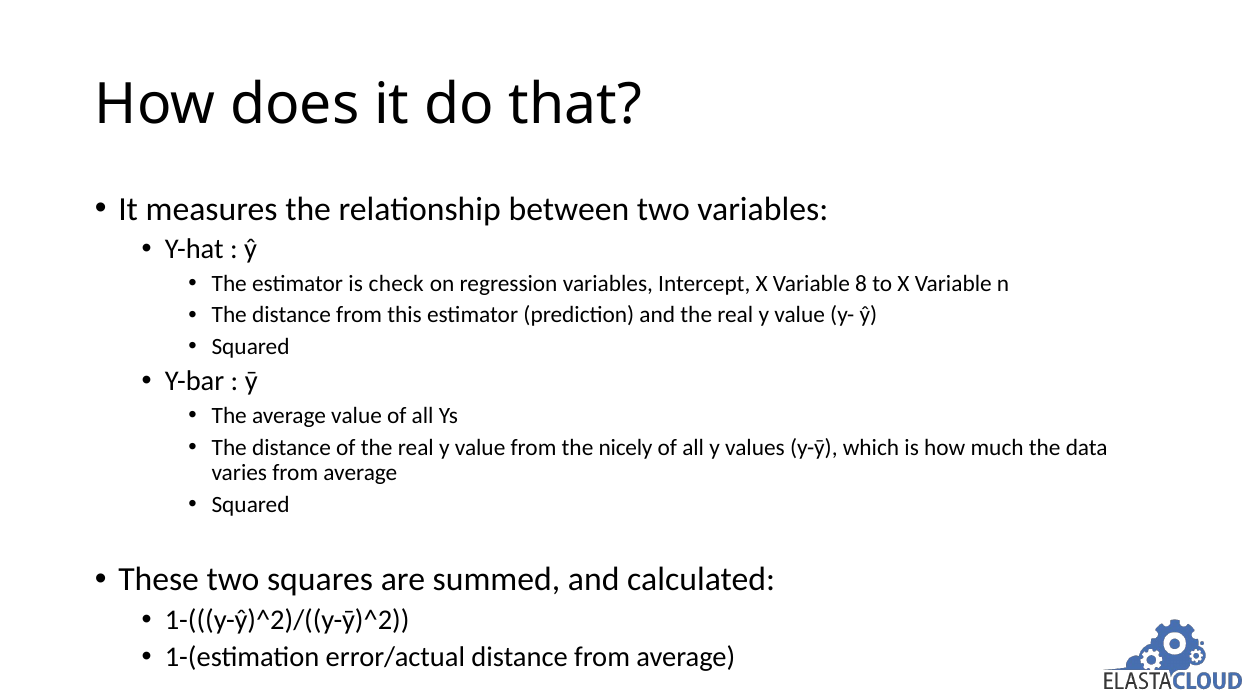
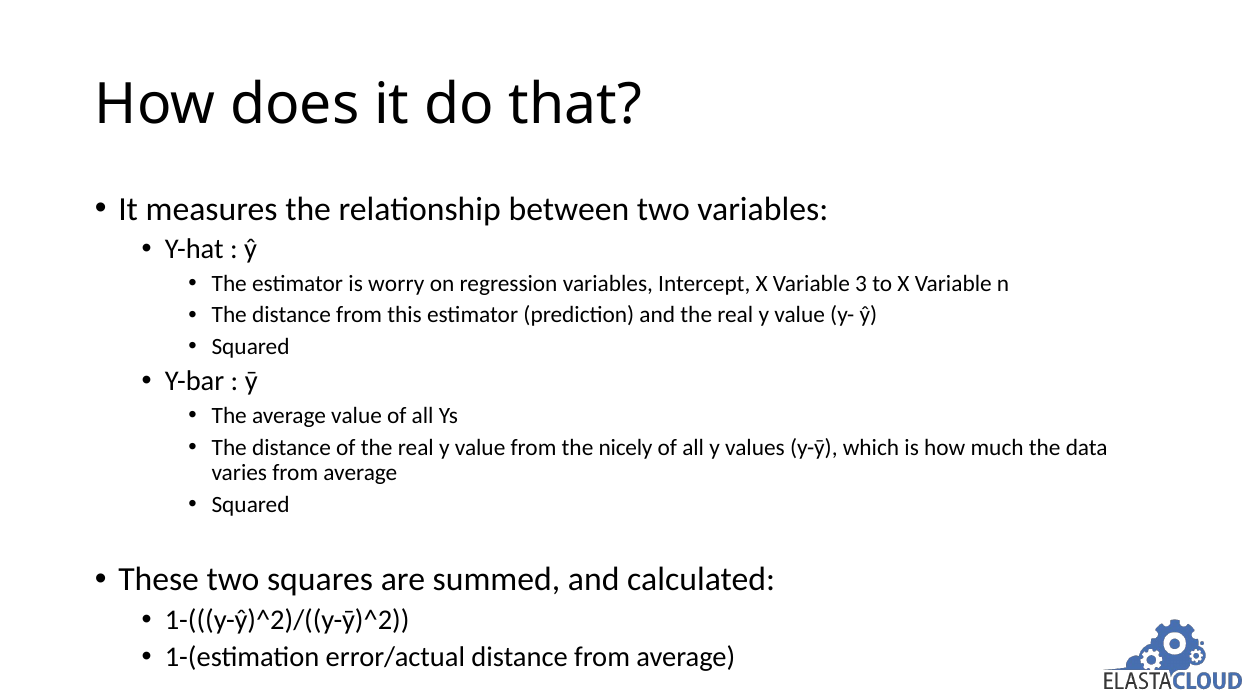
check: check -> worry (396, 284)
8: 8 -> 3 (861, 284)
